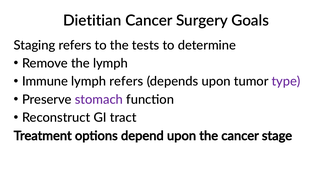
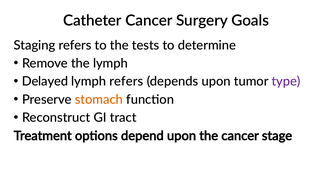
Dietitian: Dietitian -> Catheter (92, 21)
Immune: Immune -> Delayed (45, 82)
stomach colour: purple -> orange (99, 100)
